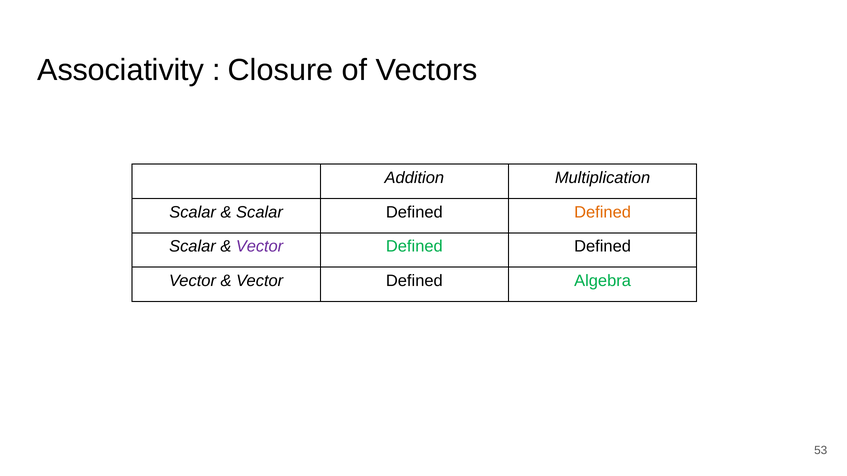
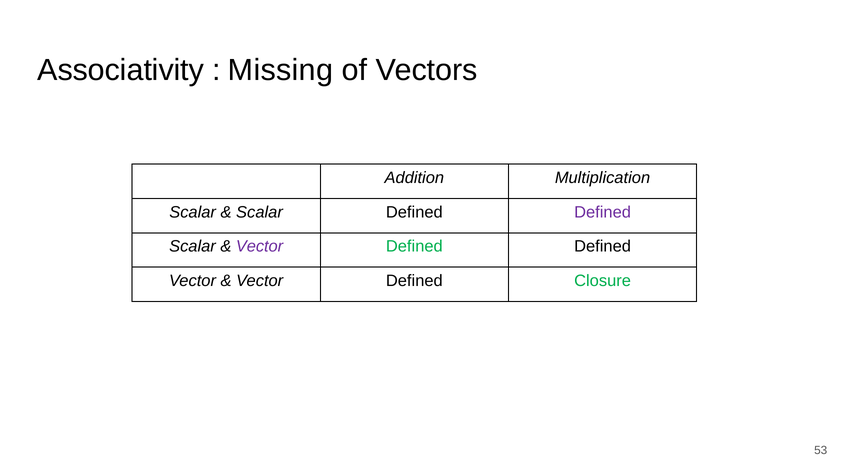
Closure: Closure -> Missing (280, 70)
Defined colour: orange -> purple (603, 212)
Algebra: Algebra -> Closure (603, 281)
